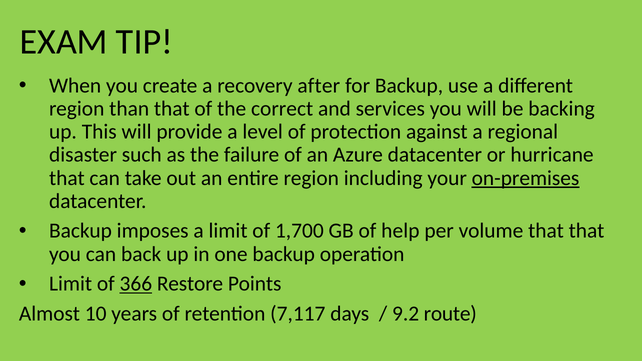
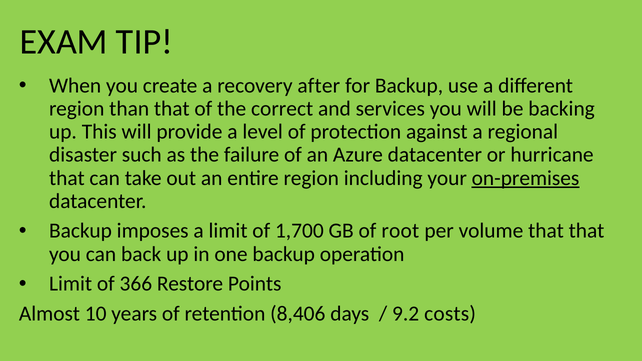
help: help -> root (400, 231)
366 underline: present -> none (136, 284)
7,117: 7,117 -> 8,406 (298, 314)
route: route -> costs (450, 314)
